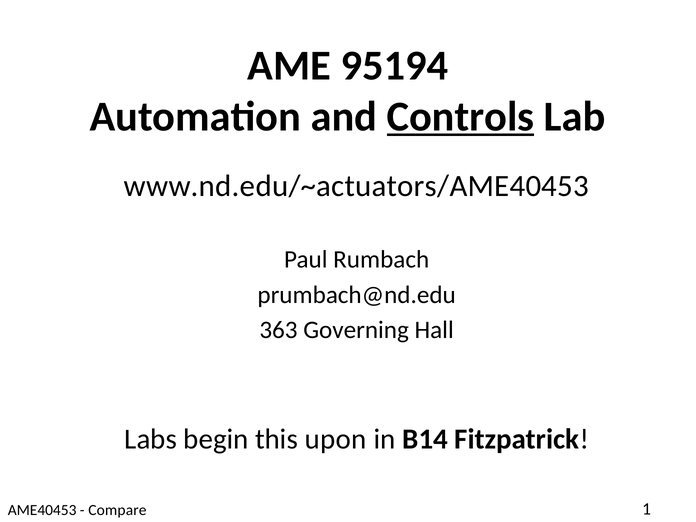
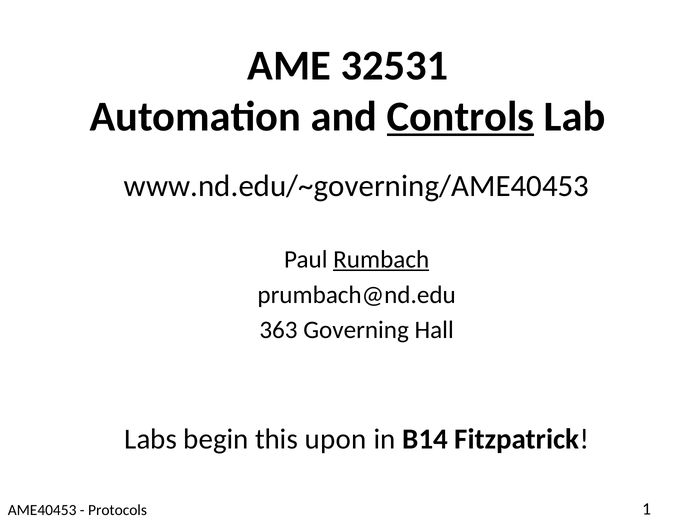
95194: 95194 -> 32531 (394, 66)
www.nd.edu/~actuators/AME40453: www.nd.edu/~actuators/AME40453 -> www.nd.edu/~governing/AME40453 (357, 186)
Rumbach underline: none -> present (381, 260)
Compare: Compare -> Protocols (118, 510)
